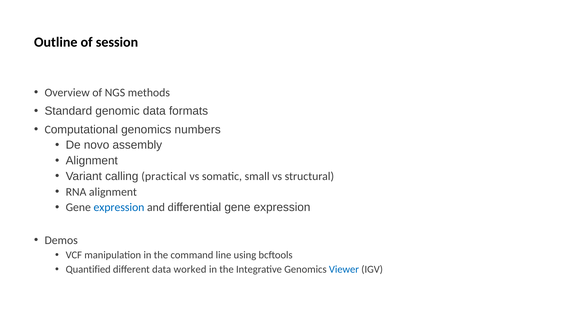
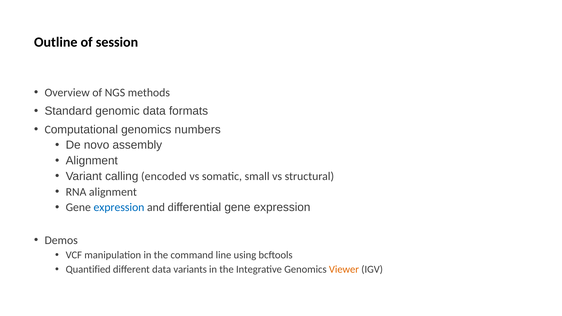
practical: practical -> encoded (164, 176)
worked: worked -> variants (190, 270)
Viewer colour: blue -> orange (344, 270)
